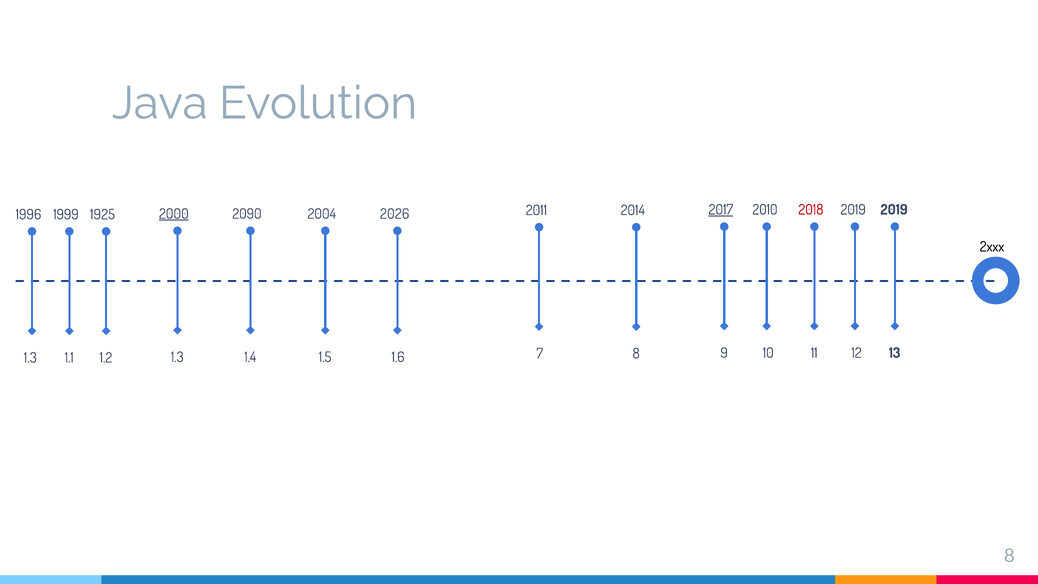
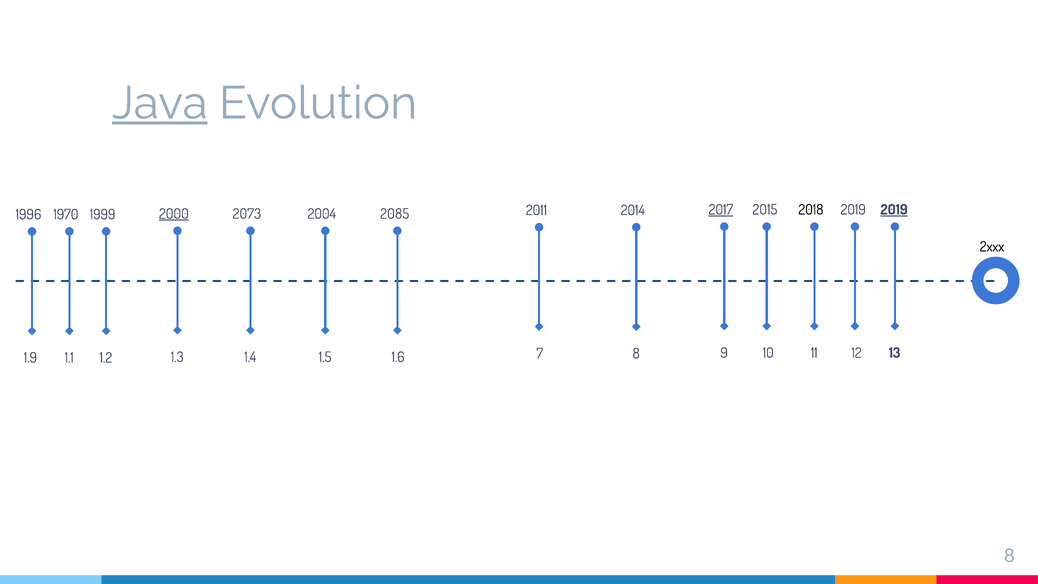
Java underline: none -> present (160, 103)
2010: 2010 -> 2015 (765, 210)
2018 colour: red -> black (811, 210)
2019 underline: none -> present (894, 210)
2090: 2090 -> 2073 (247, 214)
2026: 2026 -> 2085 (395, 214)
1999: 1999 -> 1970 (66, 215)
1925: 1925 -> 1999 (103, 215)
1.3: 1.3 -> 1.9 (30, 358)
